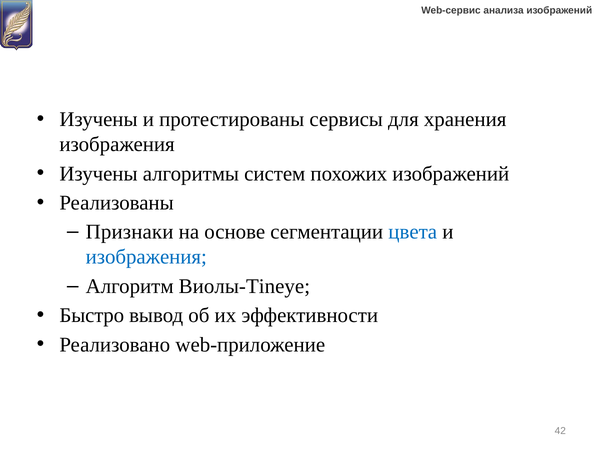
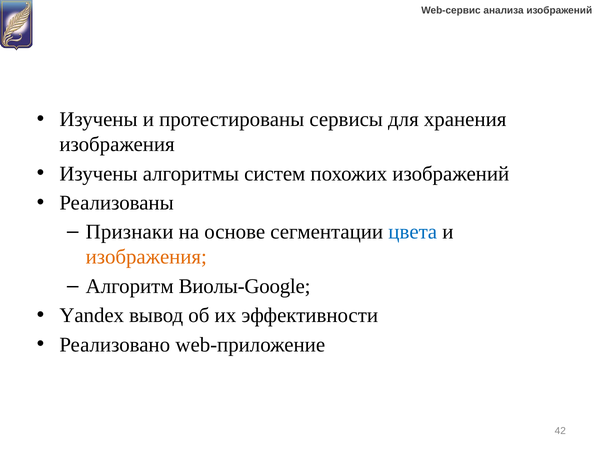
изображения colour: blue -> orange (146, 257)
Виолы-Tineye: Виолы-Tineye -> Виолы-Google (245, 287)
Быстро: Быстро -> Yandex (92, 316)
